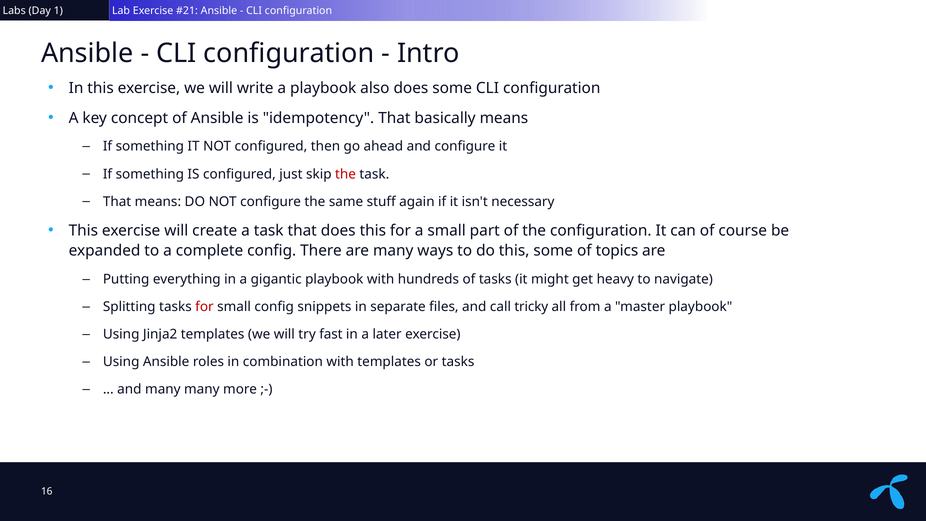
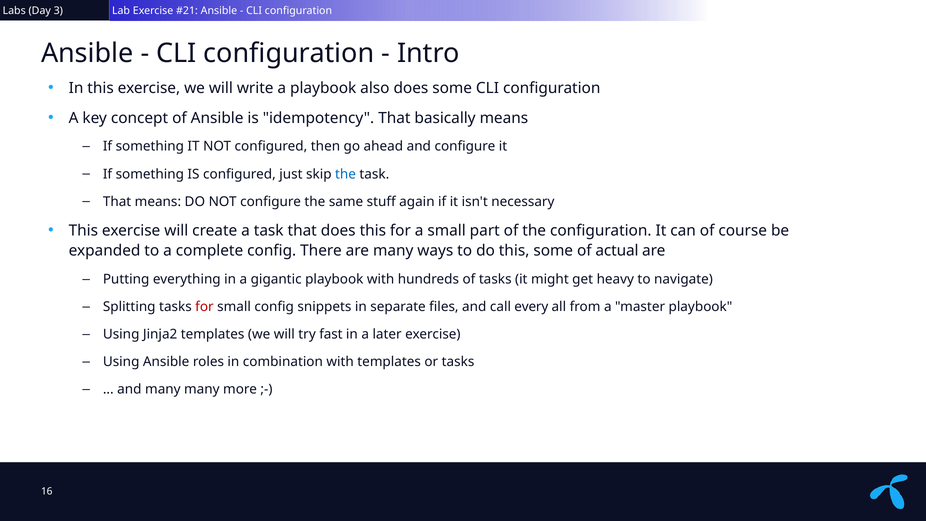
1: 1 -> 3 (58, 11)
the colour: red -> blue (346, 174)
topics: topics -> actual (617, 251)
tricky: tricky -> every (531, 307)
